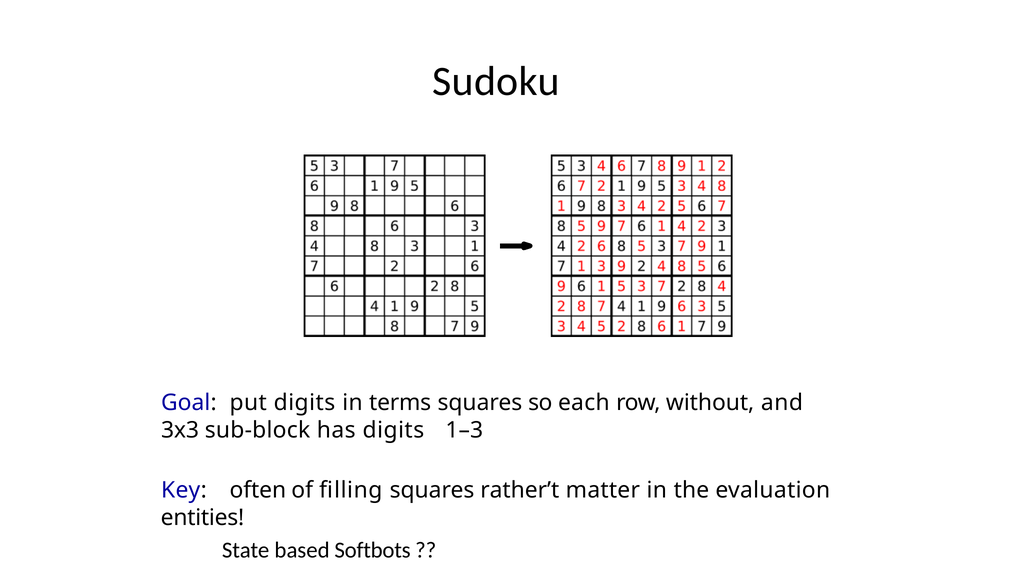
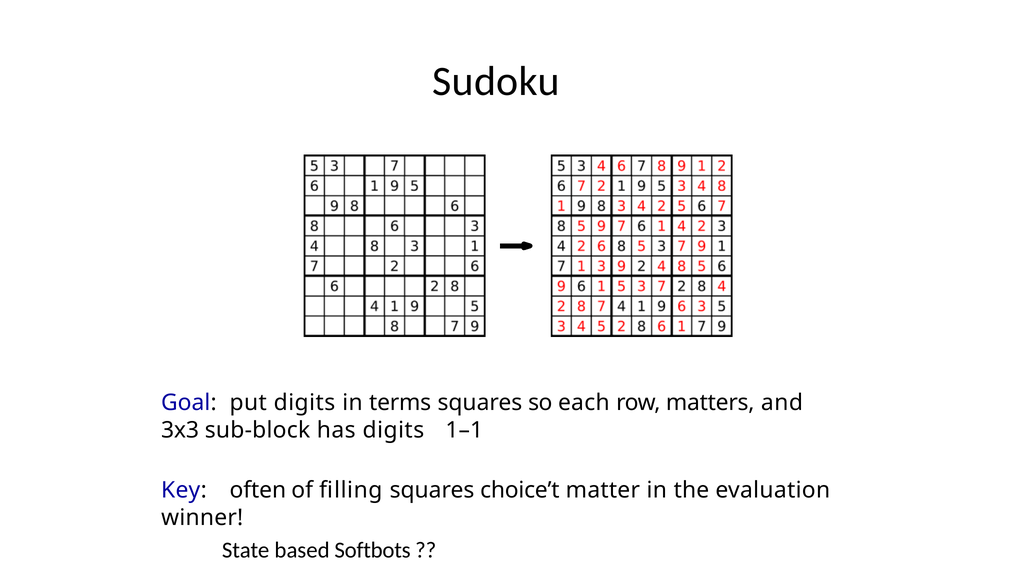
without: without -> matters (710, 403)
1–3: 1–3 -> 1–1 (464, 430)
rather’t: rather’t -> choice’t (520, 490)
entities: entities -> winner (202, 517)
